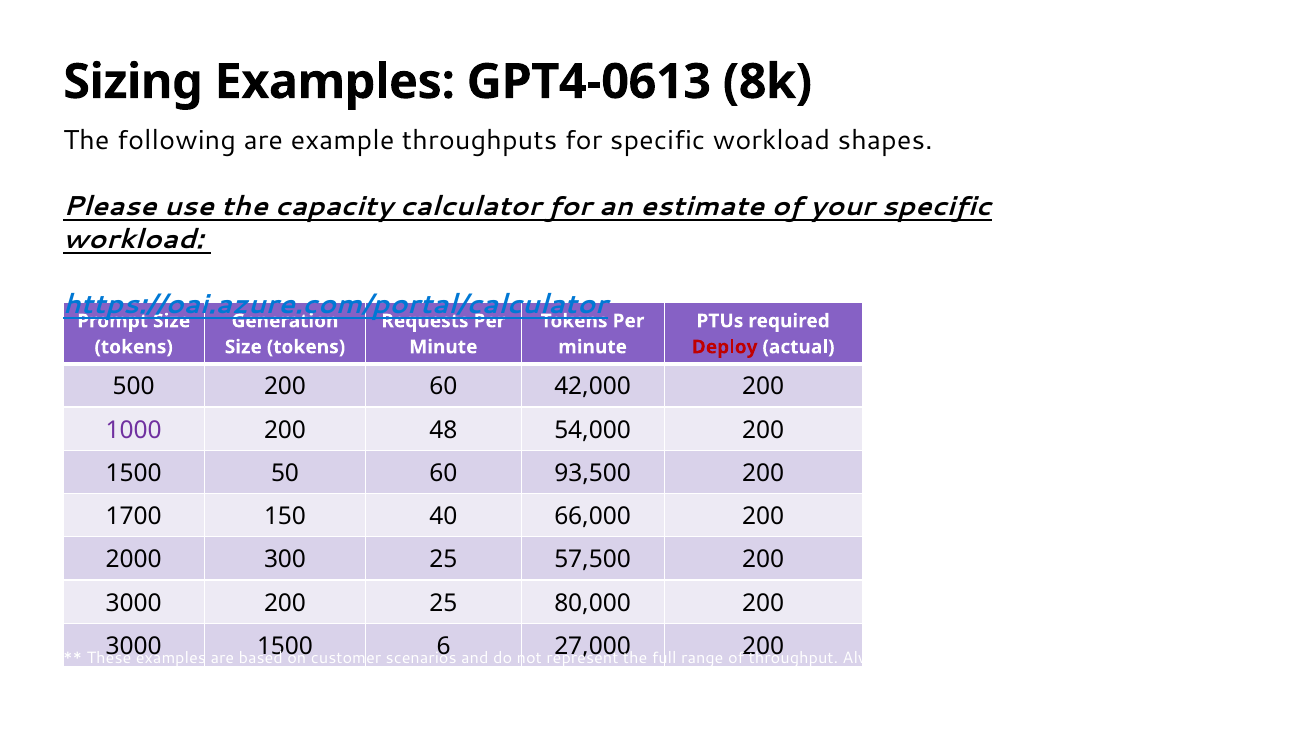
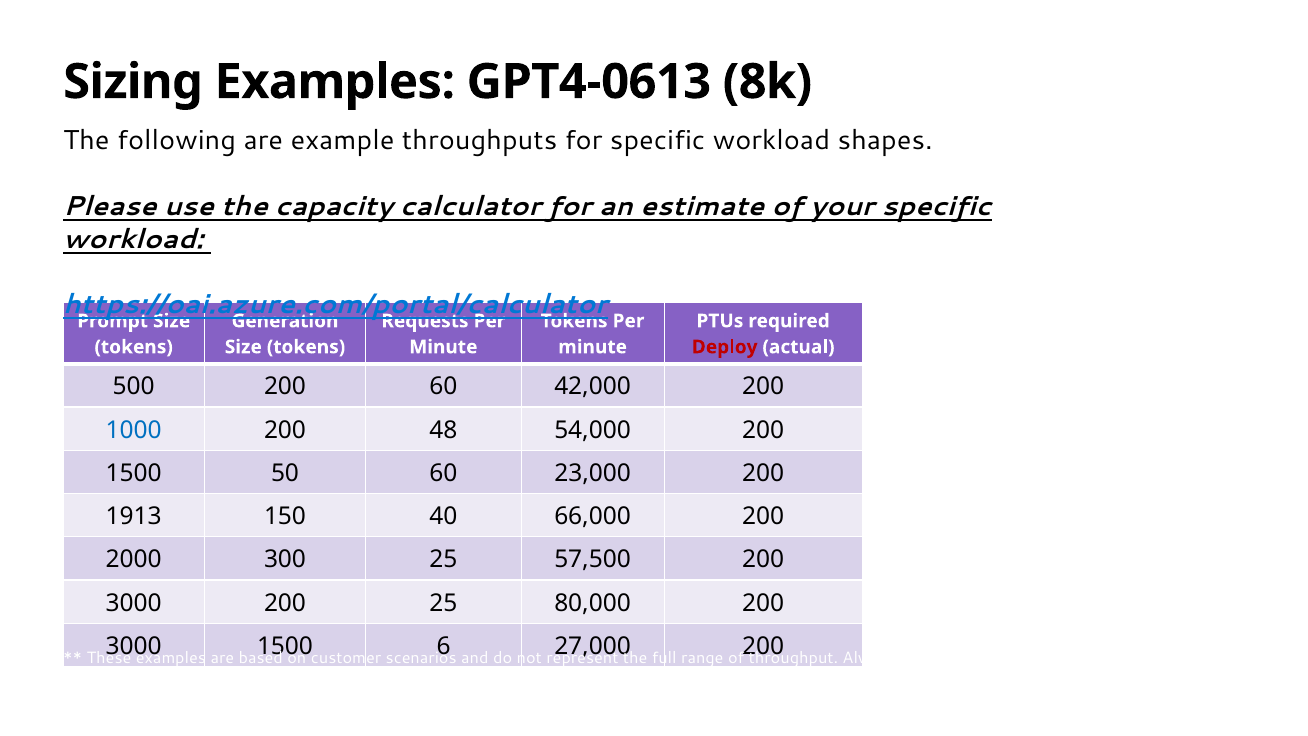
1000 colour: purple -> blue (134, 430)
93,500: 93,500 -> 23,000 (593, 473)
1700: 1700 -> 1913 (134, 516)
